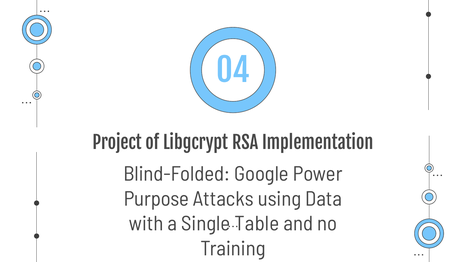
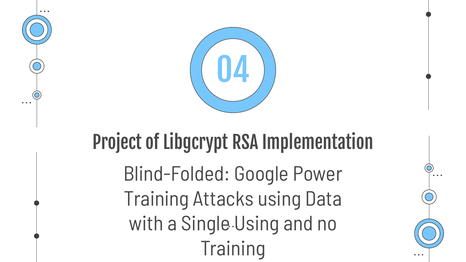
Purpose: Purpose -> Training (156, 199)
Single Table: Table -> Using (257, 224)
